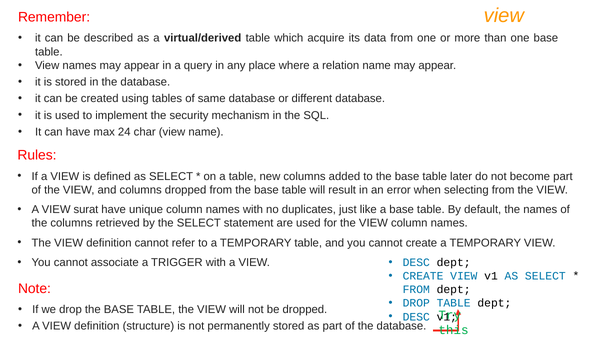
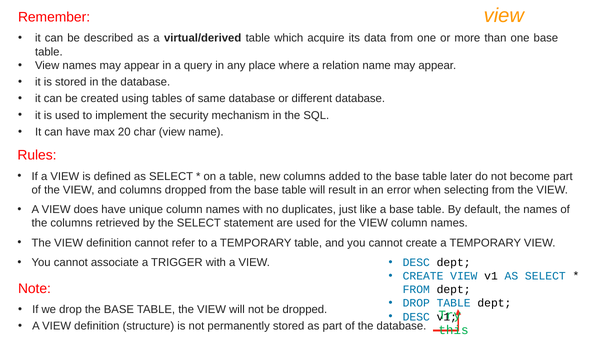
24: 24 -> 20 (124, 132)
surat: surat -> does (86, 209)
